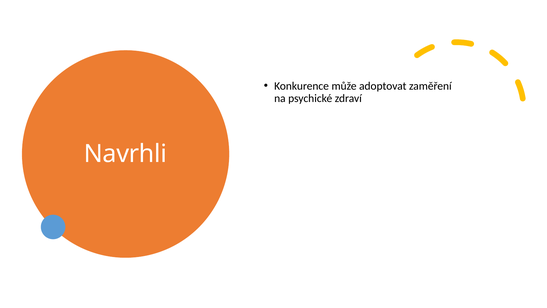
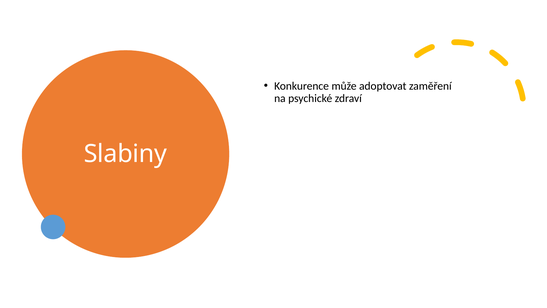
Navrhli: Navrhli -> Slabiny (125, 154)
